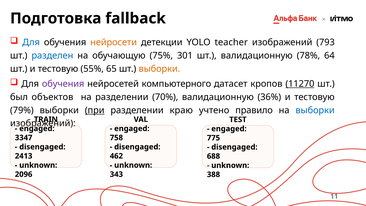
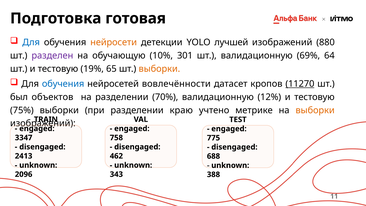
fallback: fallback -> готовая (136, 18)
teacher: teacher -> лучшей (231, 42)
793: 793 -> 880 (326, 42)
разделен colour: blue -> purple (52, 56)
75%: 75% -> 10% (161, 56)
78%: 78% -> 69% (308, 56)
55%: 55% -> 19% (92, 69)
обучения colour: purple -> blue (63, 84)
компьютерного: компьютерного -> вовлечённости (176, 84)
36%: 36% -> 12% (269, 97)
79%: 79% -> 75% (22, 110)
при underline: present -> none (95, 110)
правило: правило -> метрике (254, 110)
выборки colour: blue -> orange (315, 110)
